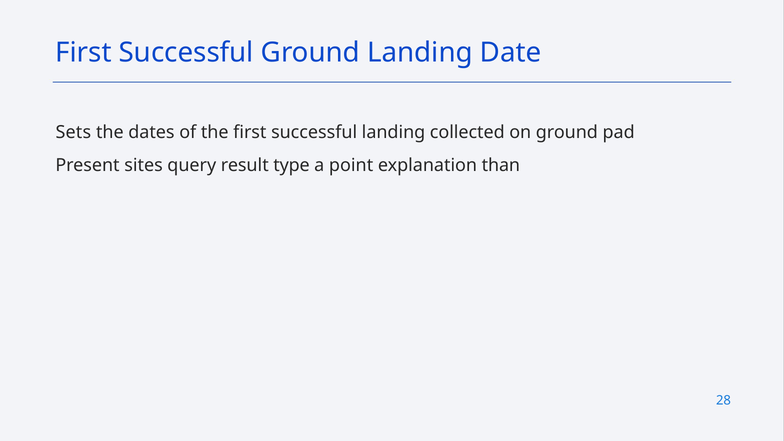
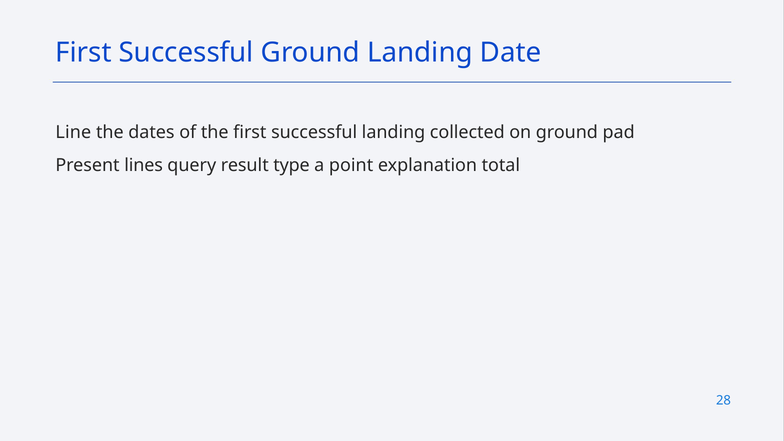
Sets: Sets -> Line (73, 132)
sites: sites -> lines (144, 165)
than: than -> total (501, 165)
